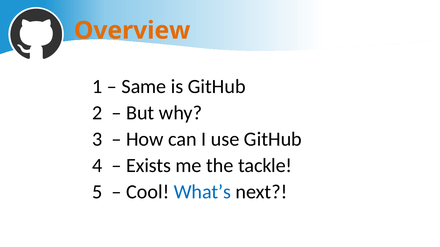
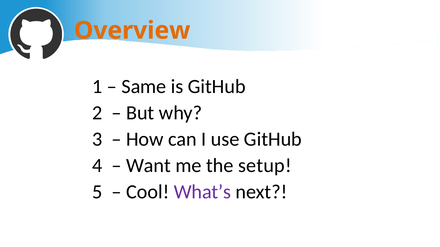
Exists: Exists -> Want (149, 166)
tackle: tackle -> setup (265, 166)
What’s colour: blue -> purple (202, 192)
